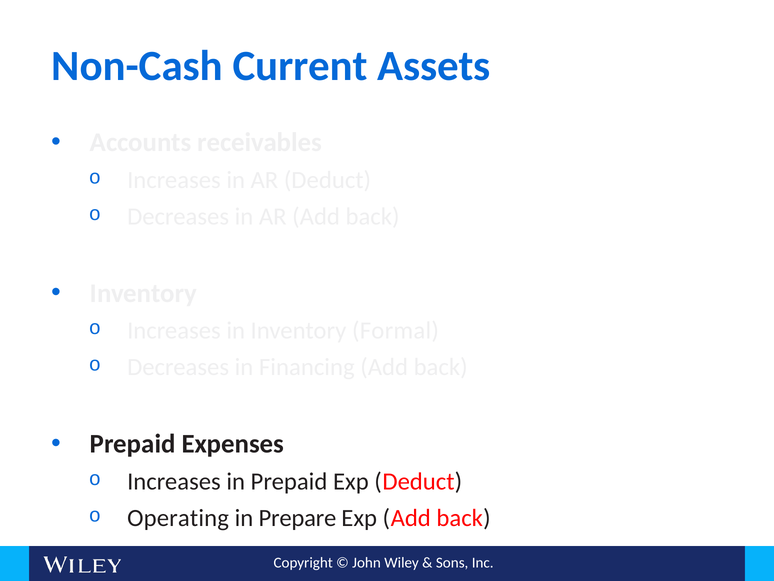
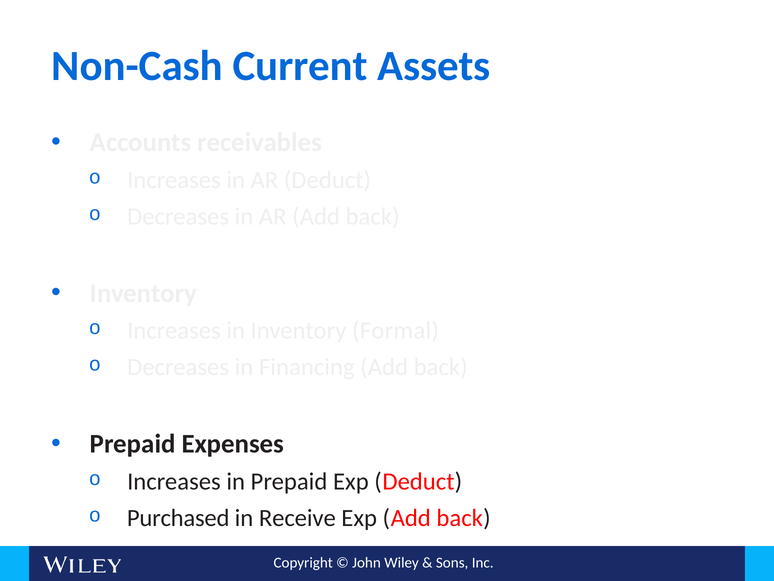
Operating: Operating -> Purchased (178, 517)
Prepare: Prepare -> Receive (297, 517)
